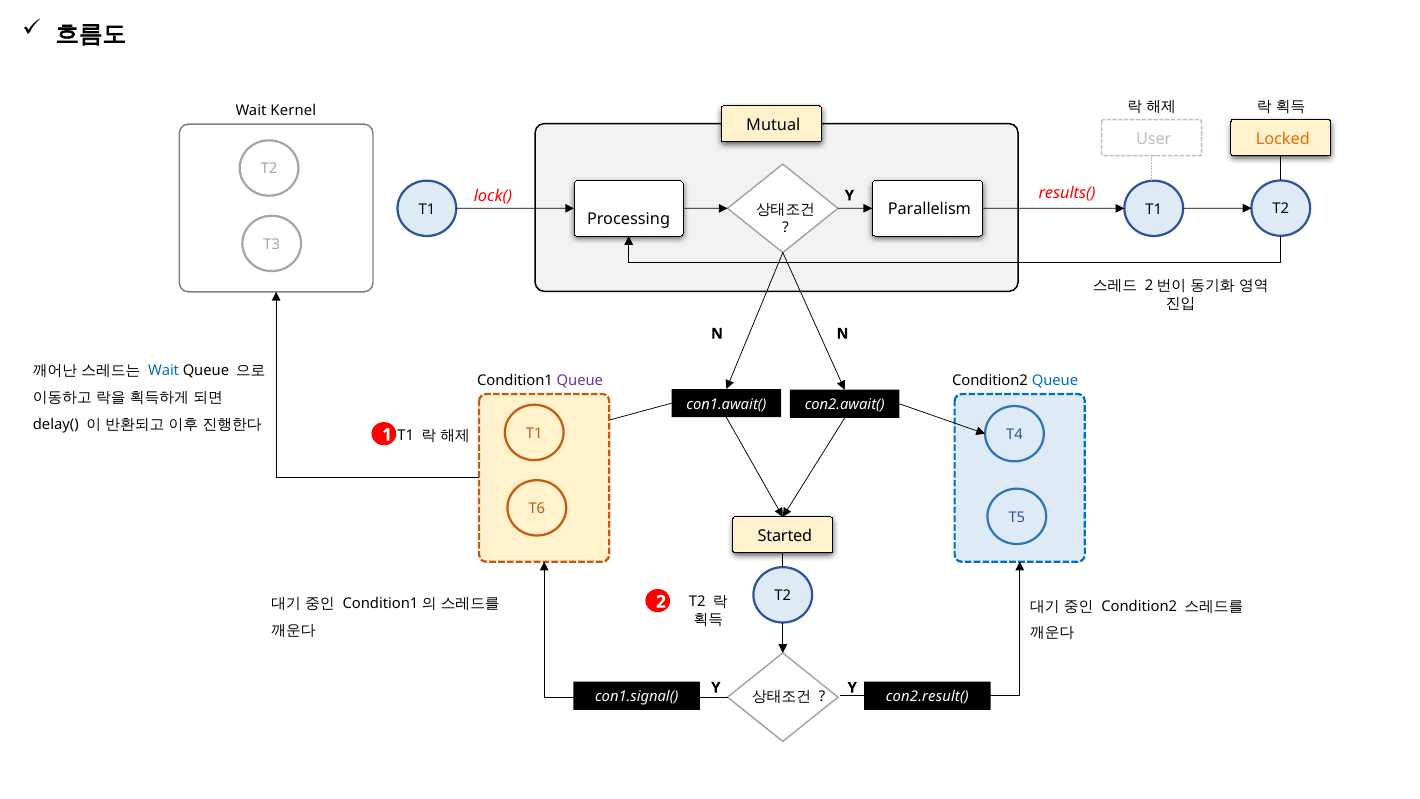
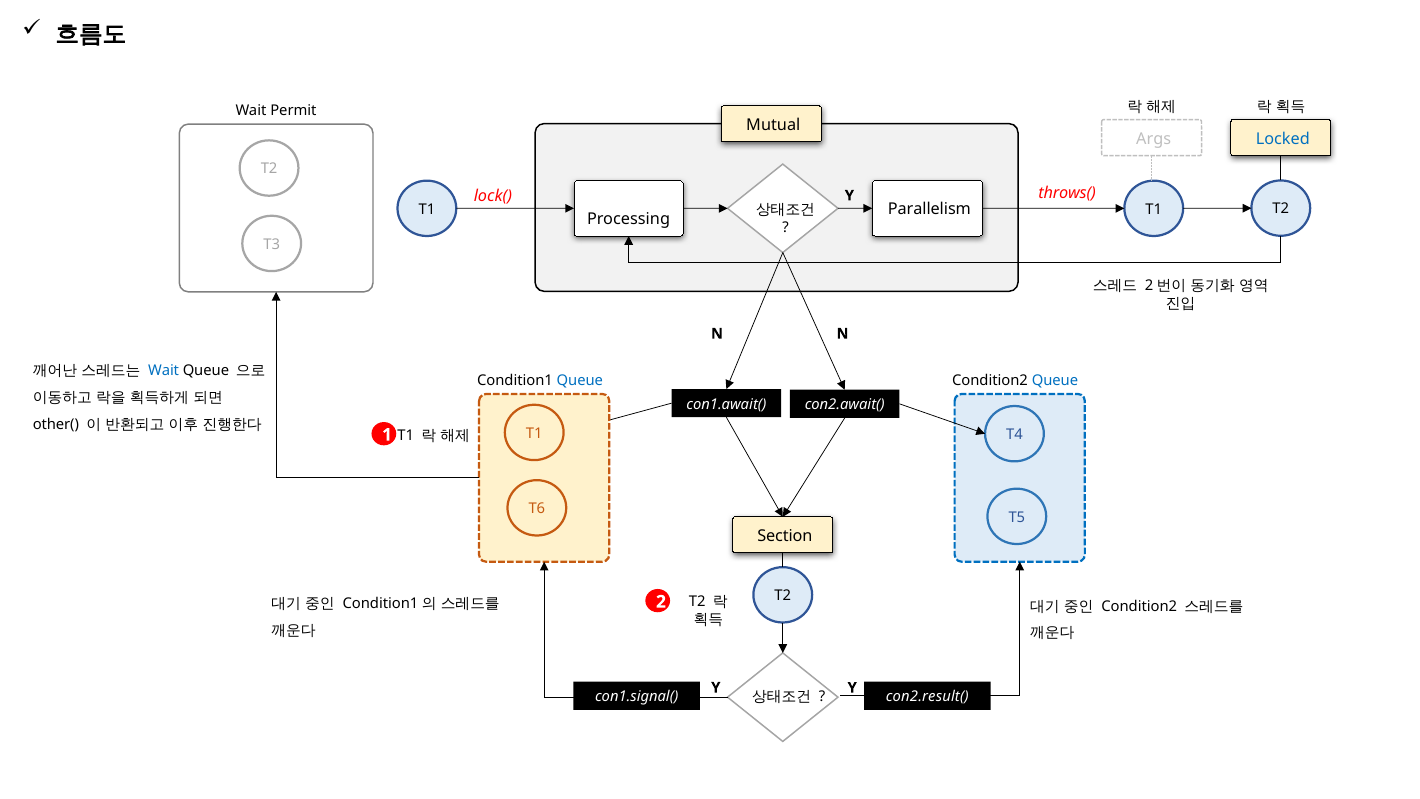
Kernel: Kernel -> Permit (293, 110)
User: User -> Args (1154, 139)
Locked colour: orange -> blue (1283, 139)
results(: results( -> throws( (1067, 193)
Queue colour: purple -> blue (580, 380)
delay(: delay( -> other( (56, 424)
Started: Started -> Section (785, 536)
